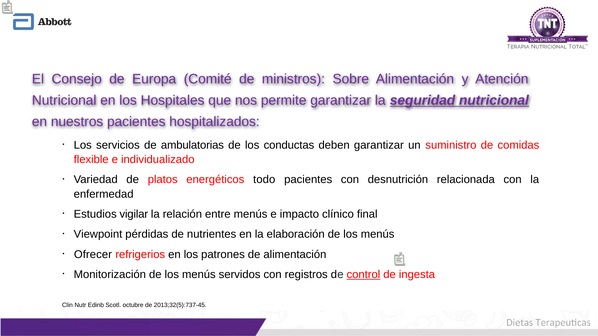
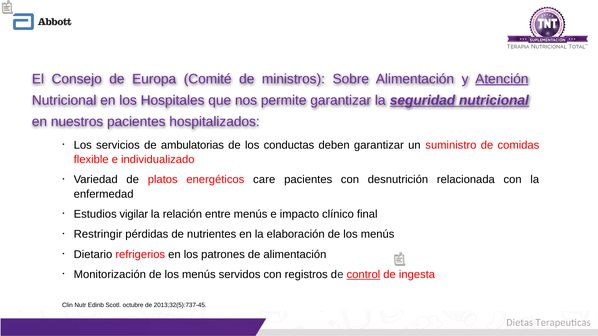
Atención underline: none -> present (502, 79)
todo: todo -> care (264, 180)
Viewpoint: Viewpoint -> Restringir (98, 234)
Ofrecer: Ofrecer -> Dietario (93, 255)
